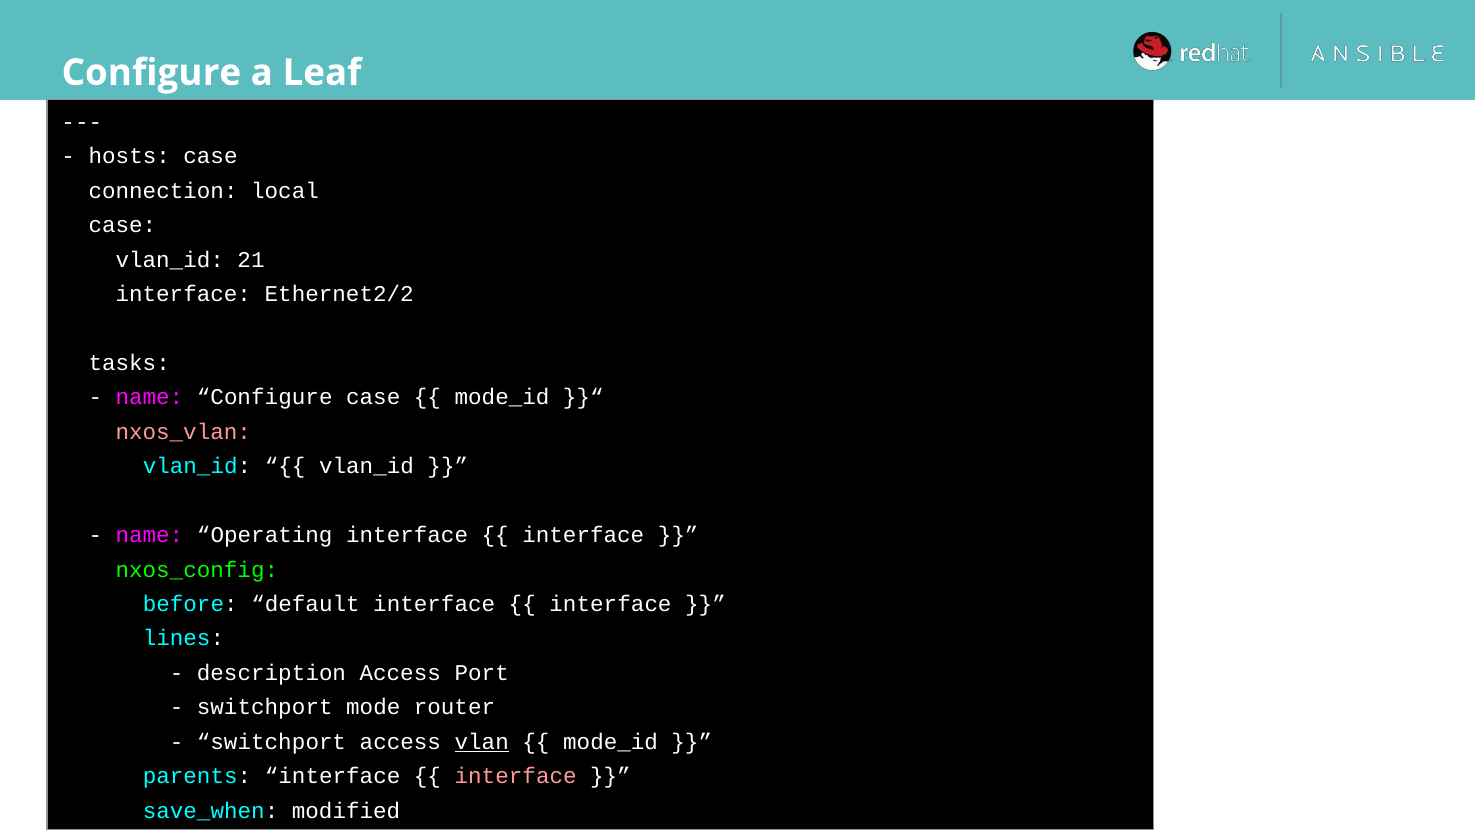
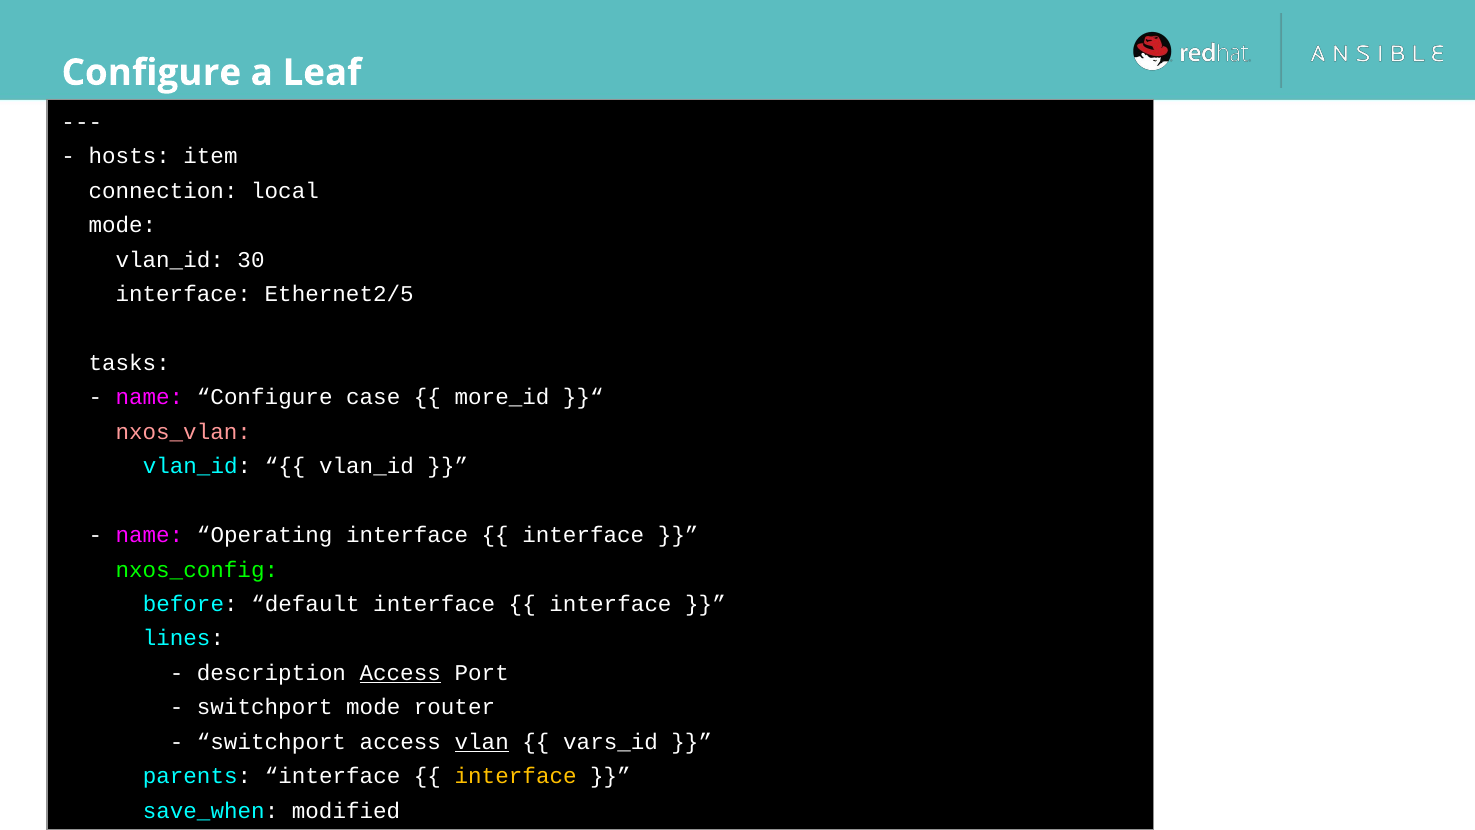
hosts case: case -> item (210, 156)
case: case -> mode (122, 225)
21: 21 -> 30 (251, 260)
Ethernet2/2: Ethernet2/2 -> Ethernet2/5 (339, 294)
mode_id: mode_id -> more_id (502, 397)
Access underline: none -> present (400, 673)
mode_id: mode_id -> vars_id (611, 742)
interface colour: pink -> yellow (516, 776)
